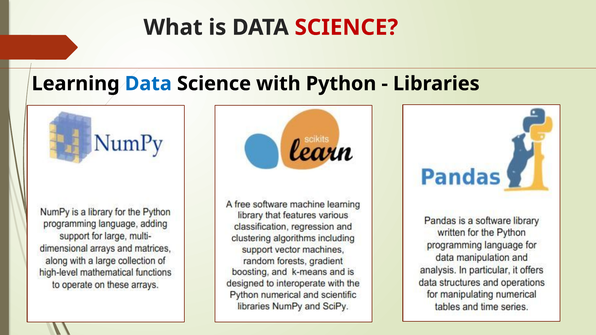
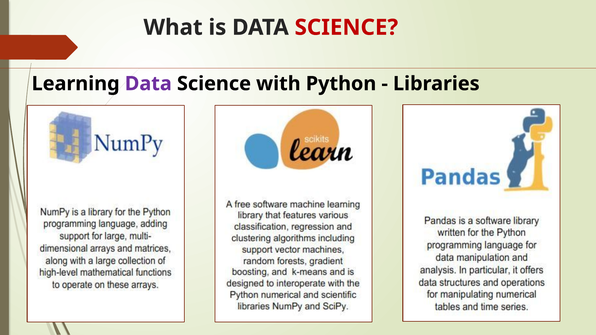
Data colour: blue -> purple (148, 84)
